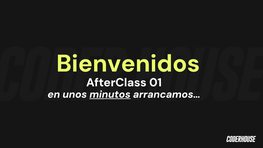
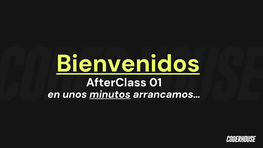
Bienvenidos underline: none -> present (128, 64)
